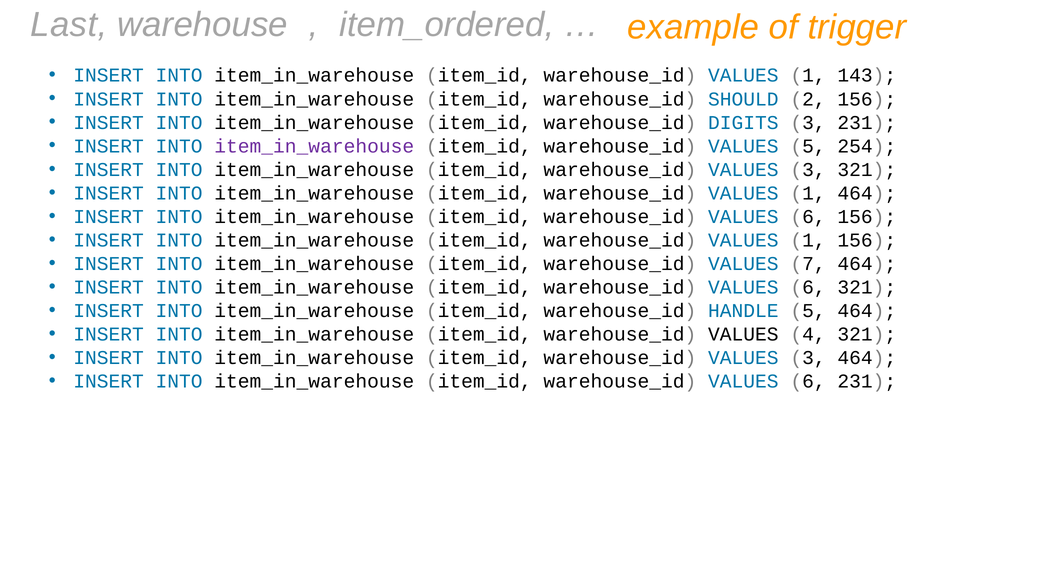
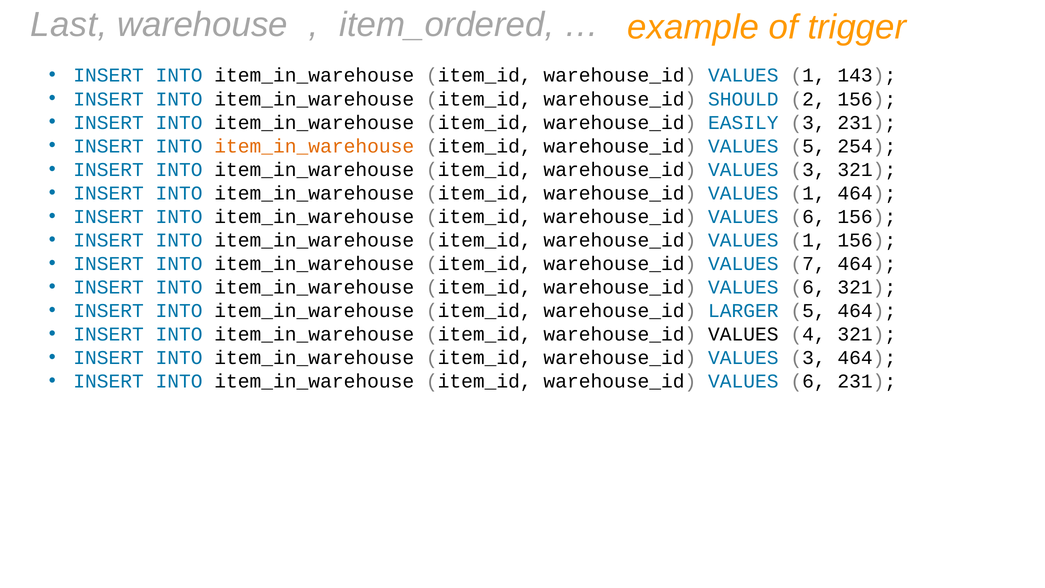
DIGITS: DIGITS -> EASILY (743, 123)
item_in_warehouse colour: purple -> orange (314, 146)
HANDLE: HANDLE -> LARGER (743, 311)
